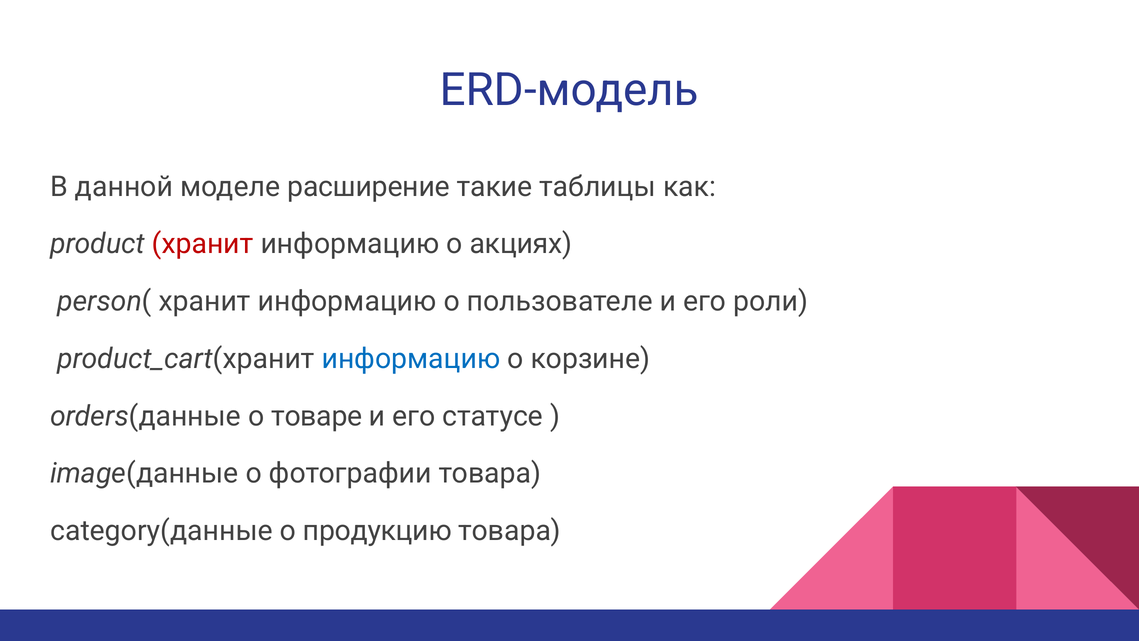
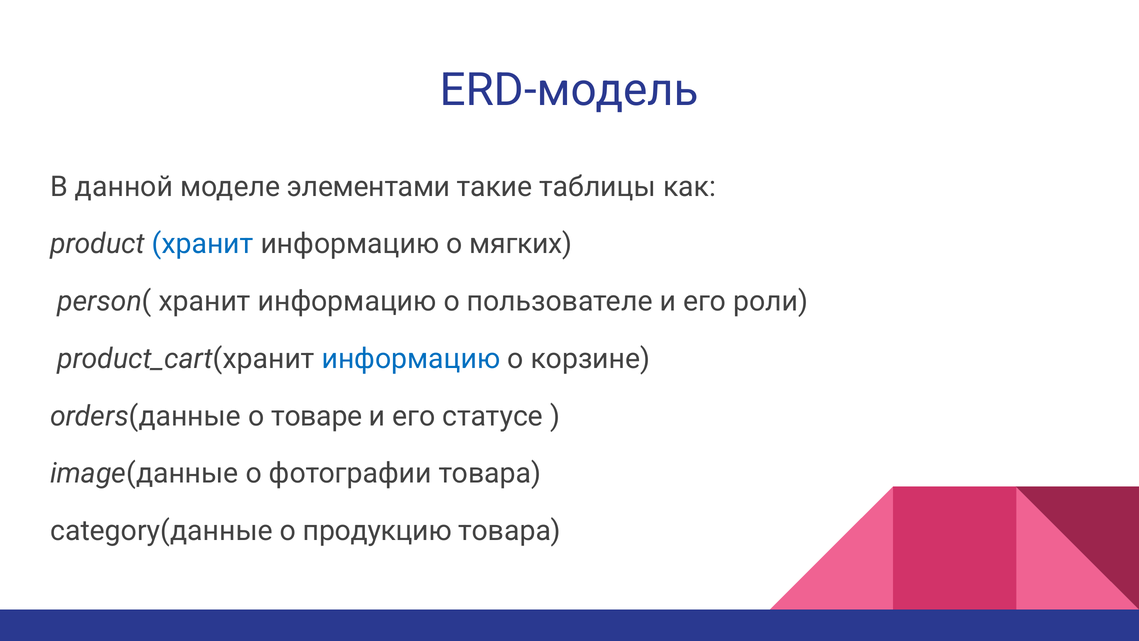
расширение: расширение -> элементами (369, 187)
хранит colour: red -> blue (203, 244)
акциях: акциях -> мягких (521, 244)
